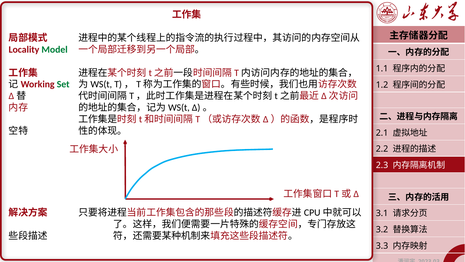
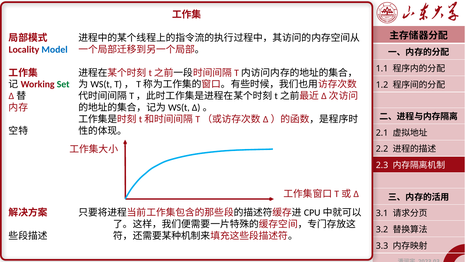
Model colour: green -> blue (55, 49)
